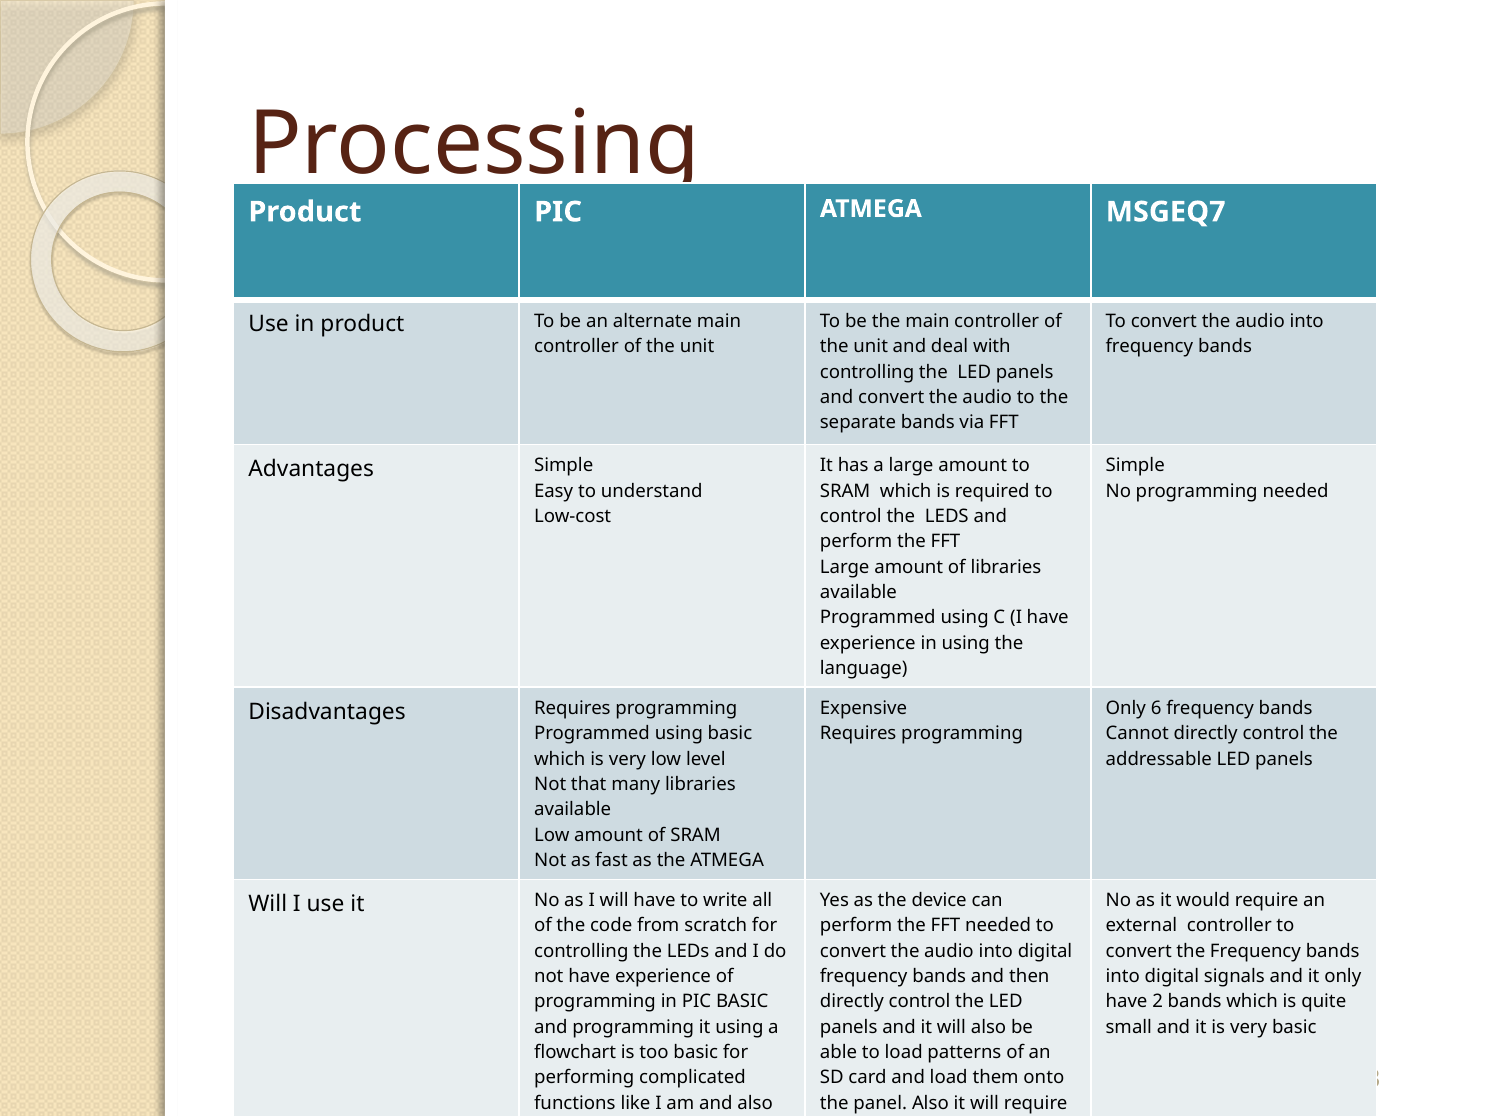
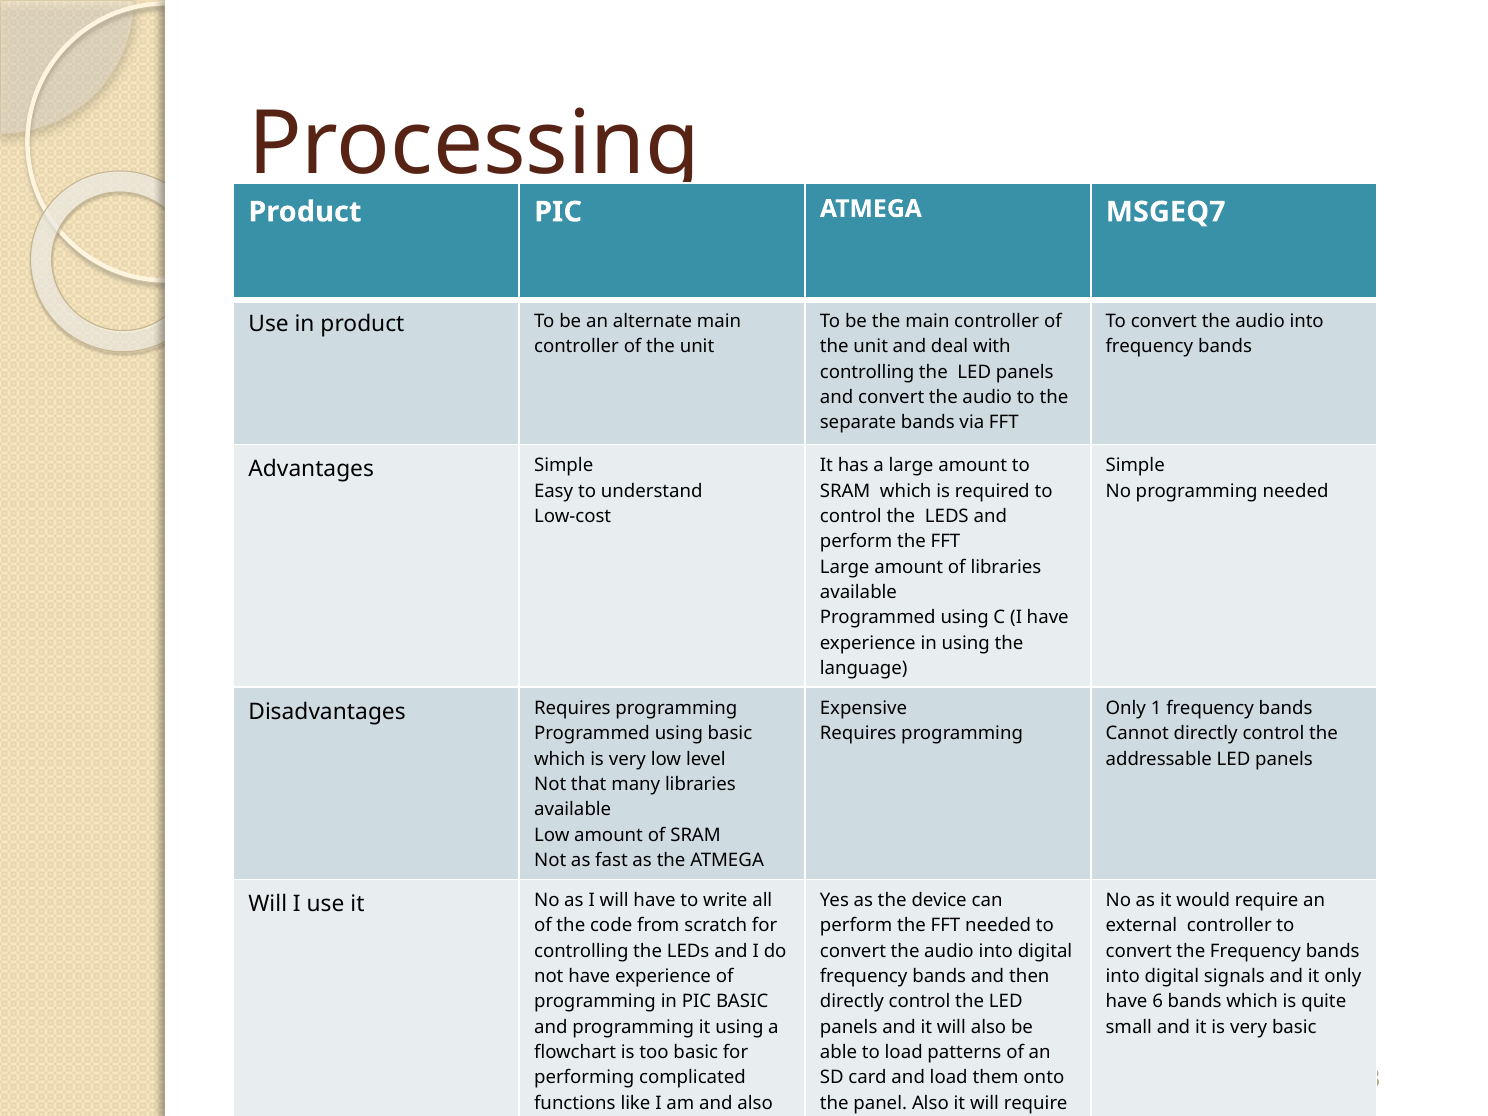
6: 6 -> 1 (1156, 708)
2: 2 -> 6 (1158, 1002)
